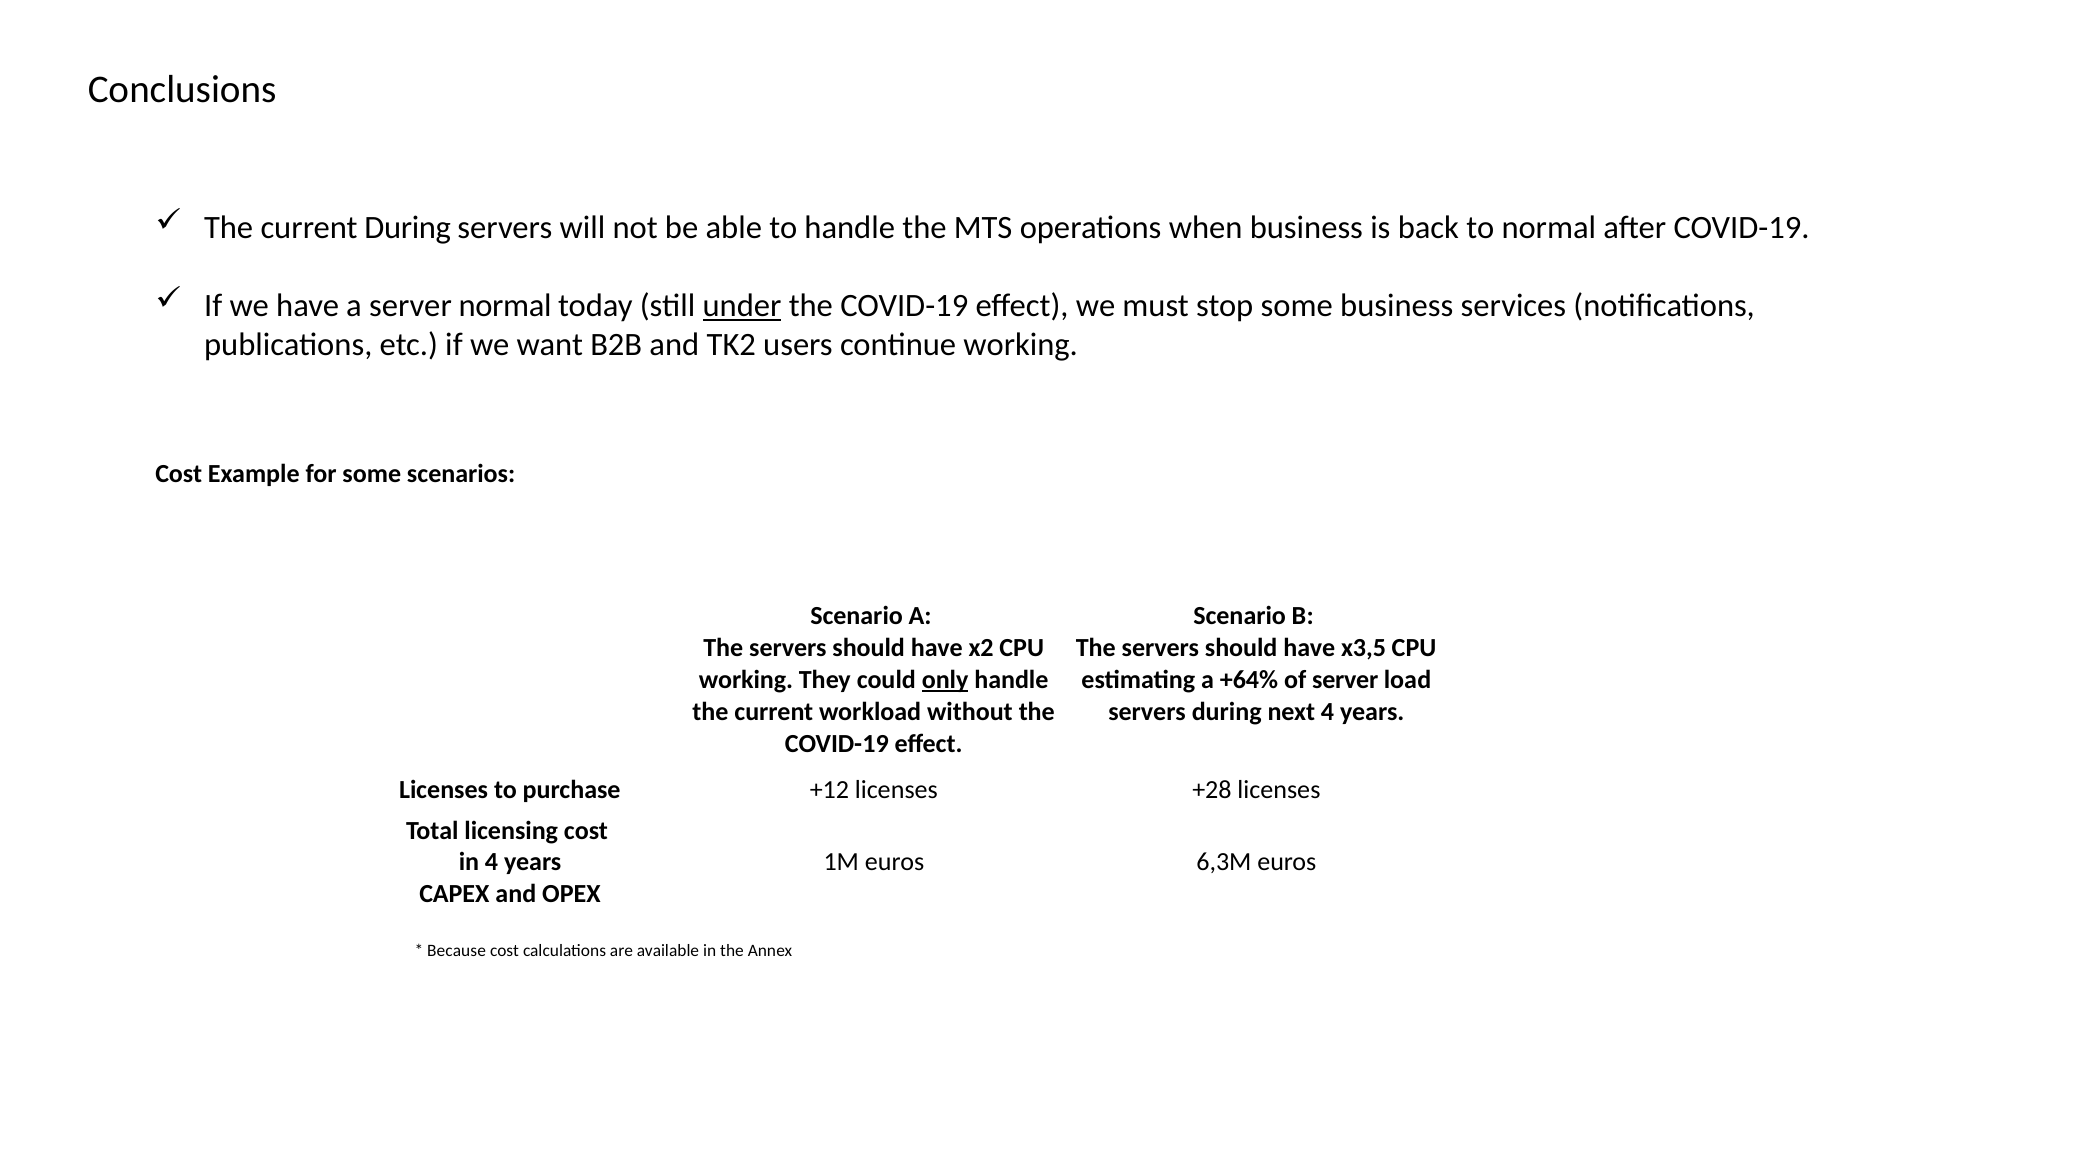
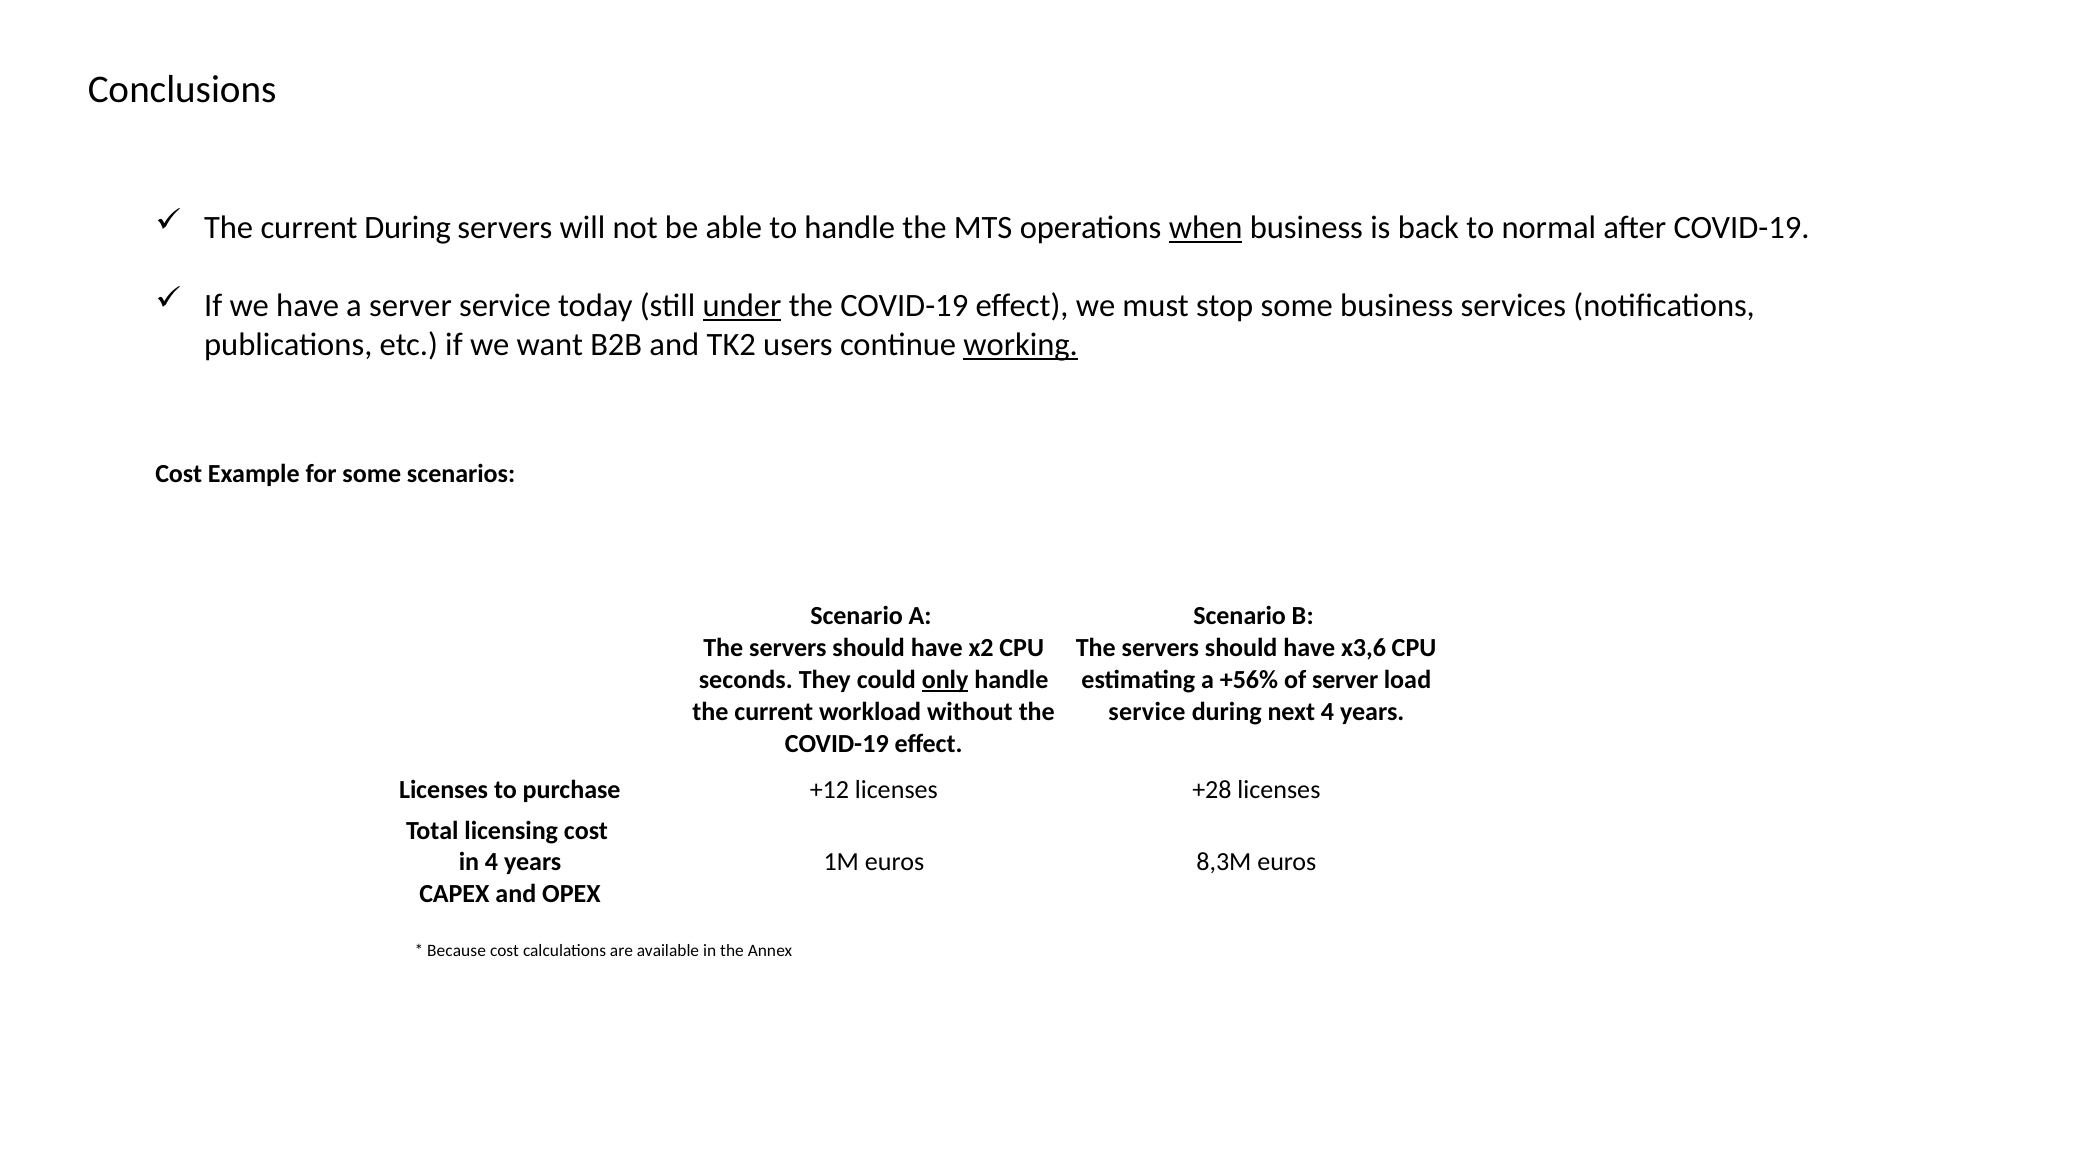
when underline: none -> present (1206, 228)
server normal: normal -> service (505, 306)
working underline: none -> present (1021, 345)
x3,5: x3,5 -> x3,6 (1363, 648)
working: working -> seconds (746, 680)
+64%: +64% -> +56% (1249, 680)
servers: servers -> service (1147, 712)
6,3M: 6,3M -> 8,3M (1224, 863)
